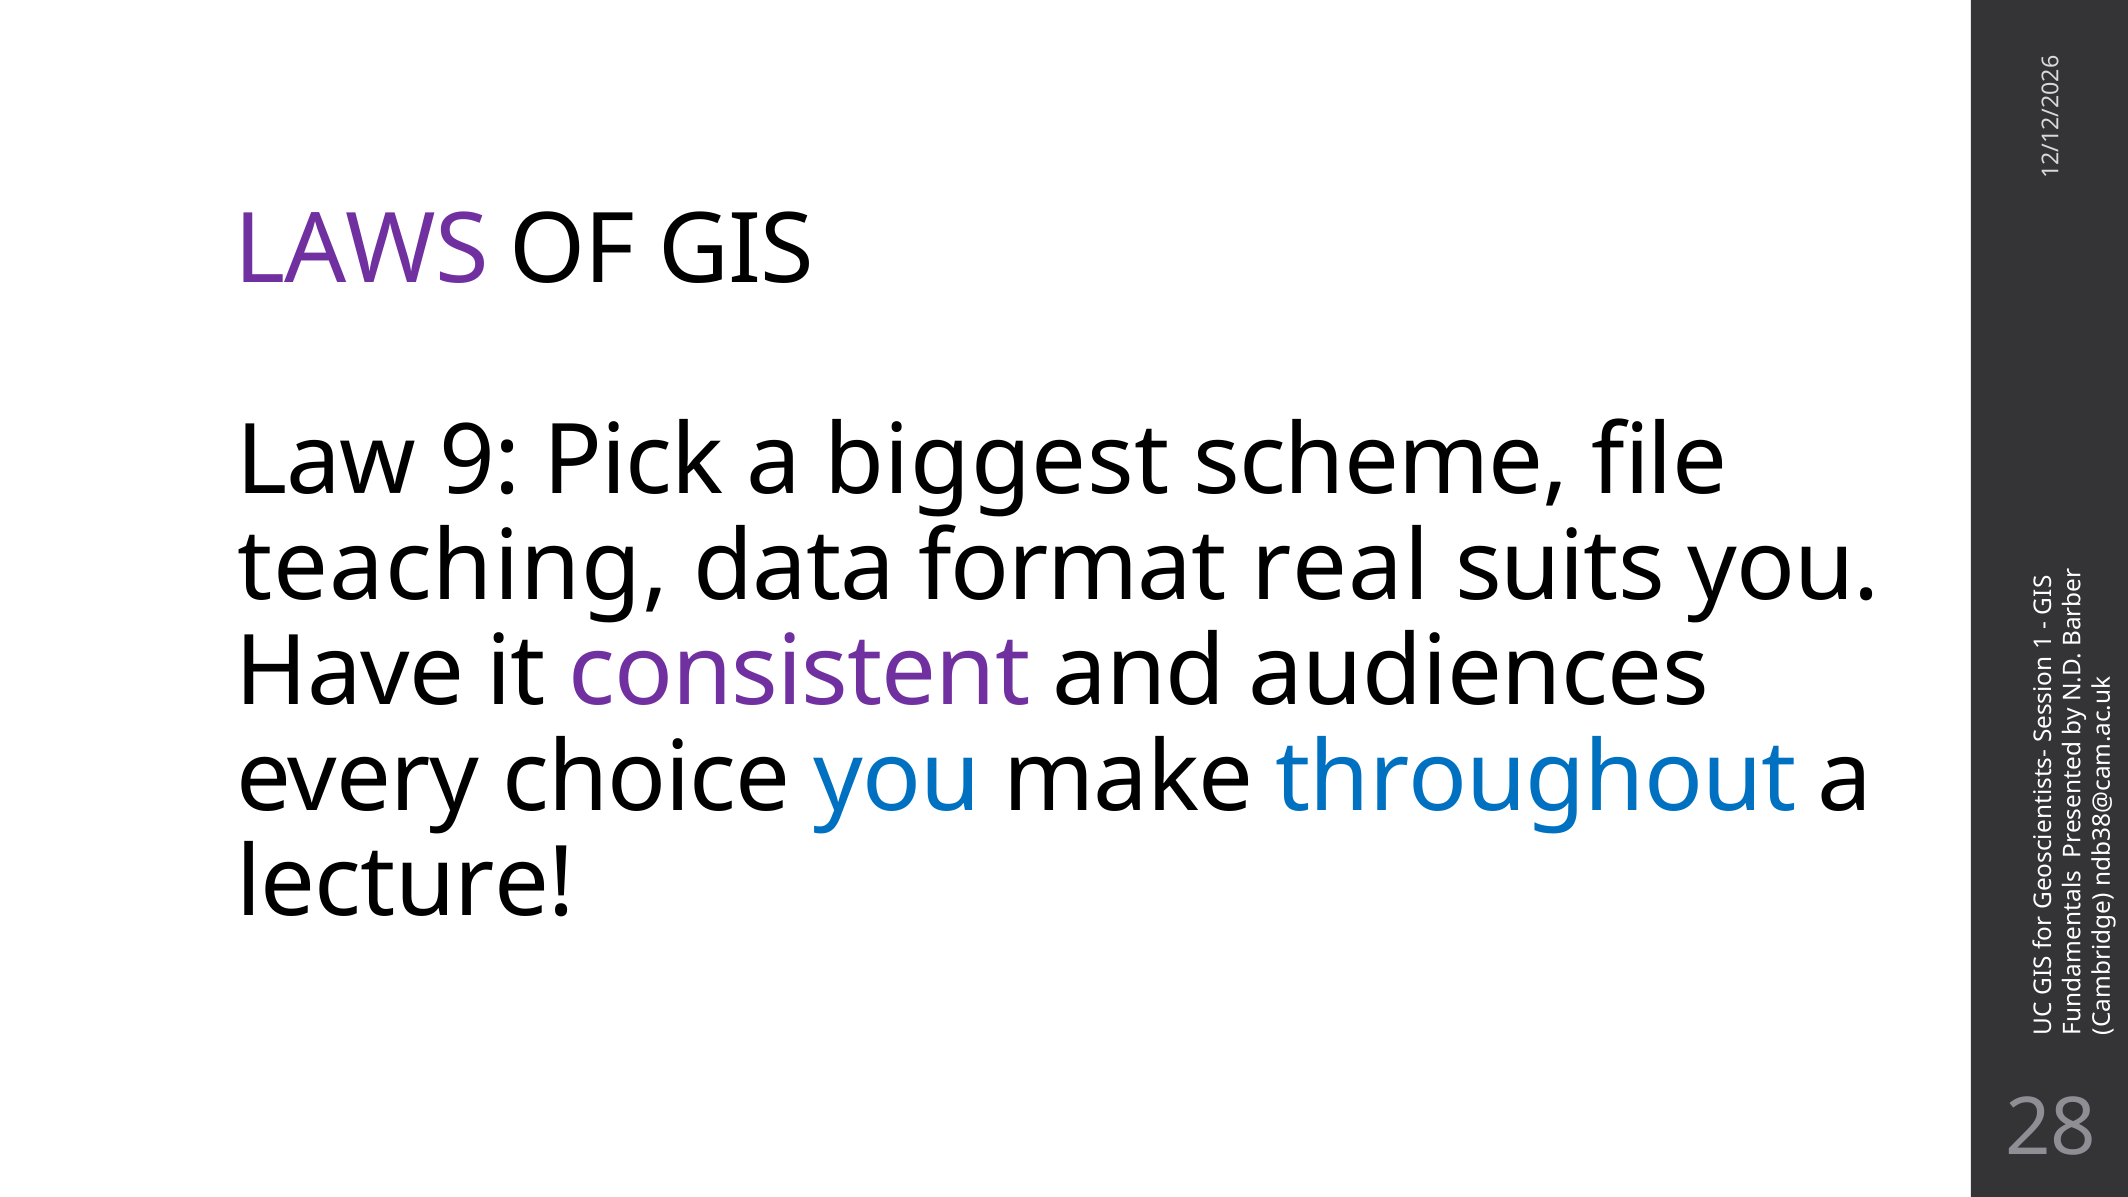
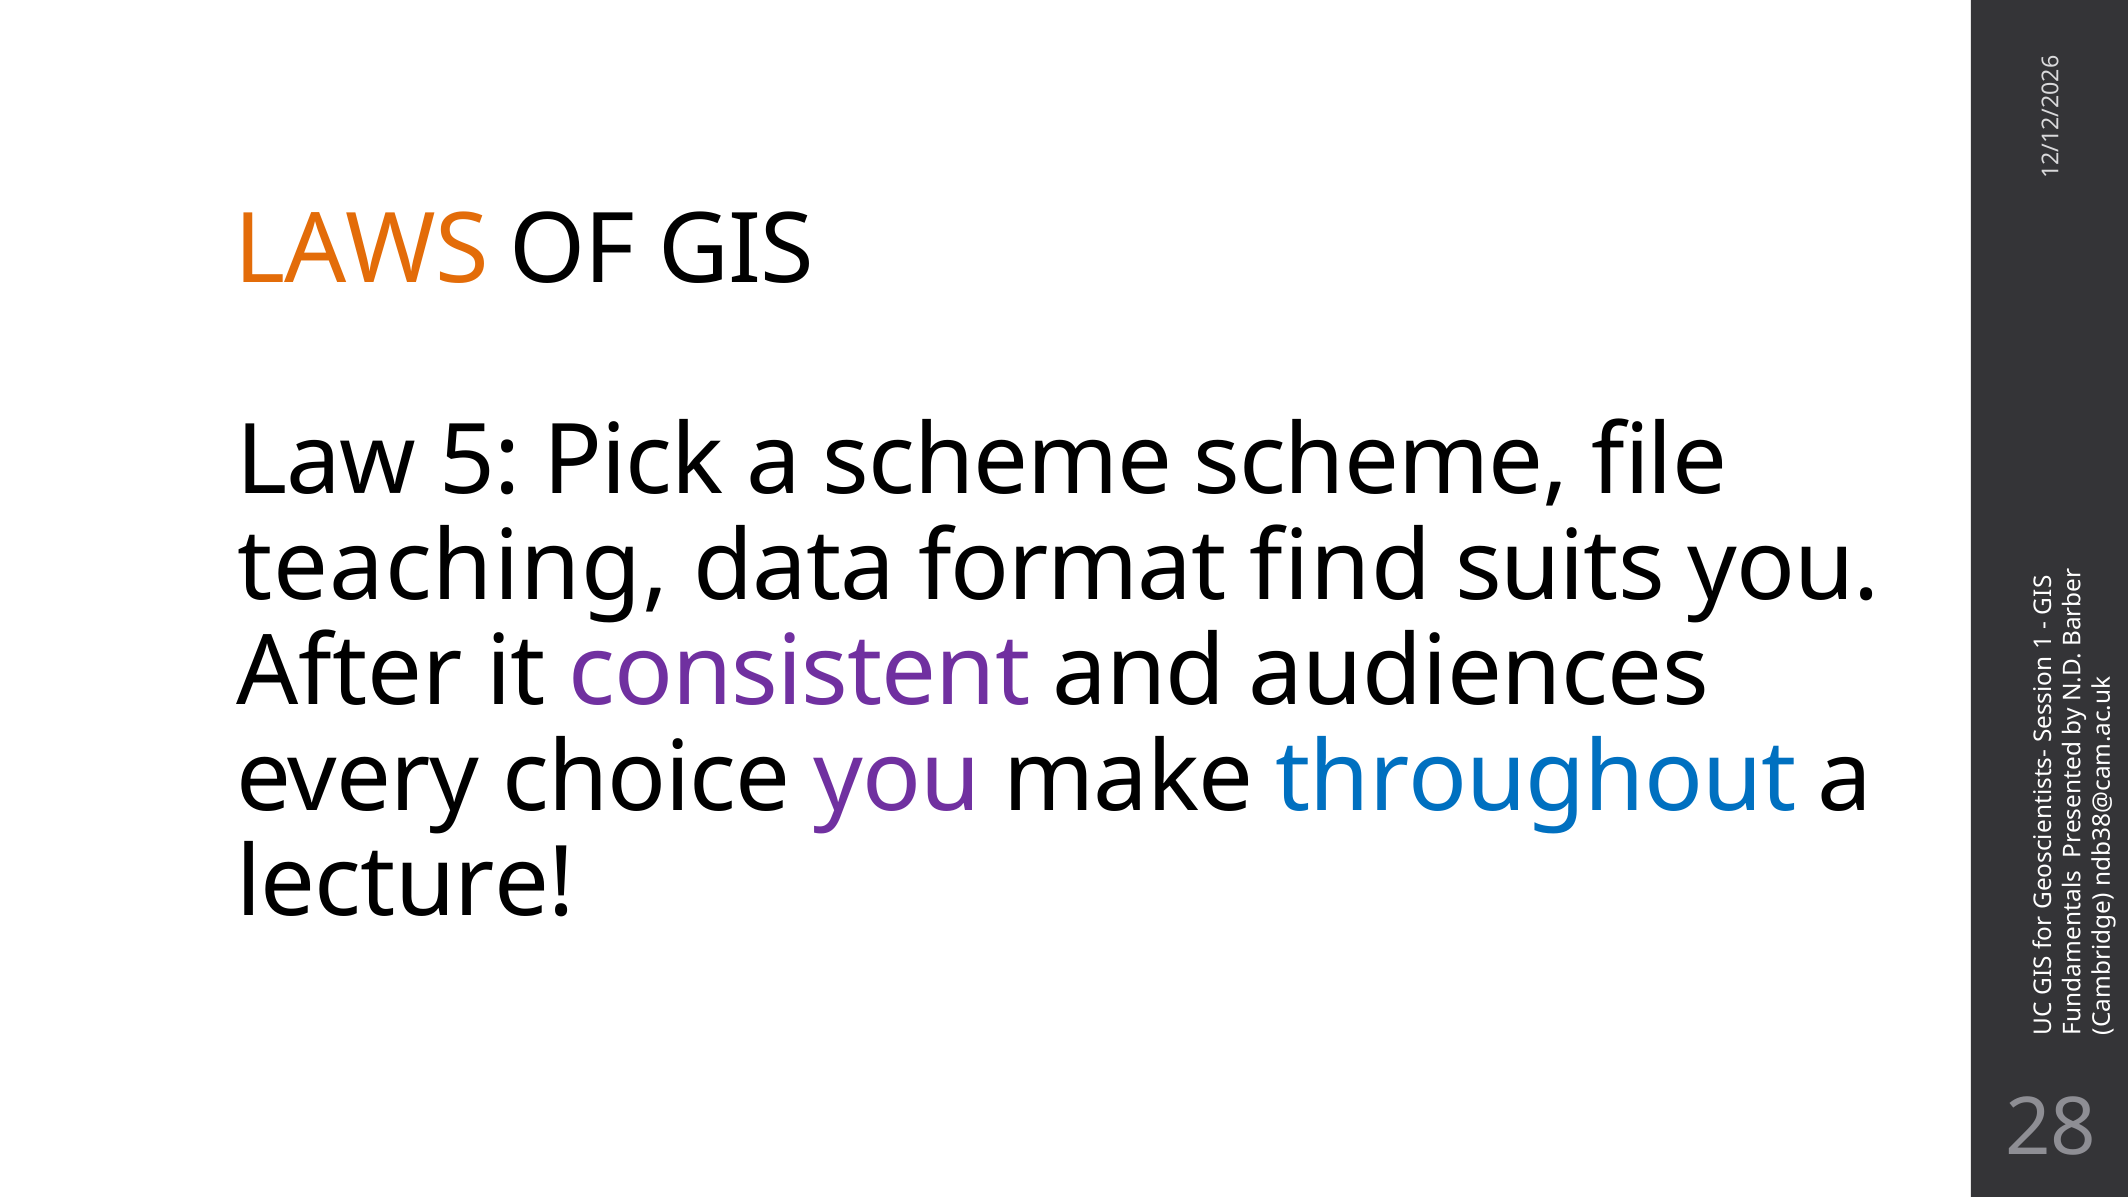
LAWS colour: purple -> orange (362, 250)
9: 9 -> 5 (480, 461)
a biggest: biggest -> scheme (998, 461)
real: real -> find (1340, 567)
Have: Have -> After (350, 672)
you colour: blue -> purple (897, 778)
